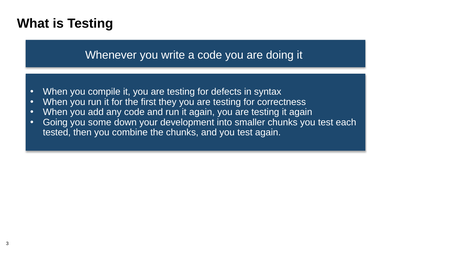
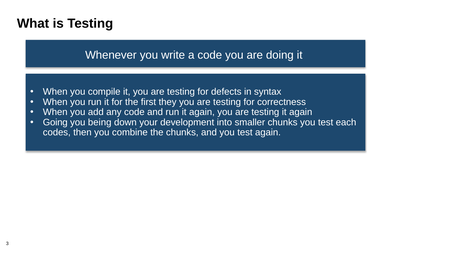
some: some -> being (100, 122)
tested: tested -> codes (57, 133)
